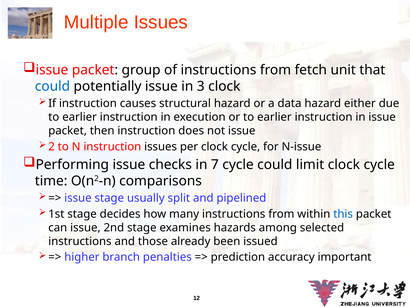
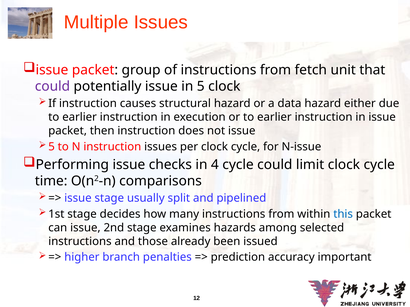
could colour: blue -> purple (52, 86)
in 3: 3 -> 5 (201, 86)
2: 2 -> 5 (52, 147)
7: 7 -> 4 (215, 165)
